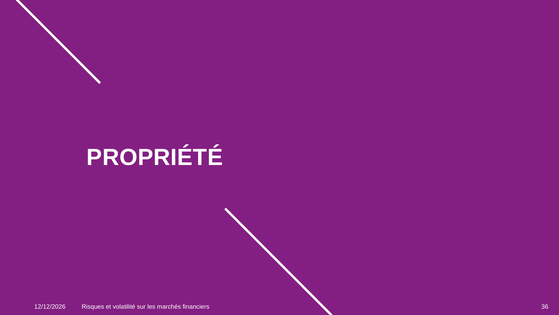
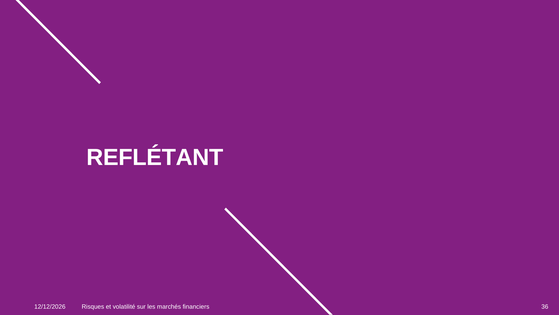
PROPRIÉTÉ: PROPRIÉTÉ -> REFLÉTANT (155, 157)
